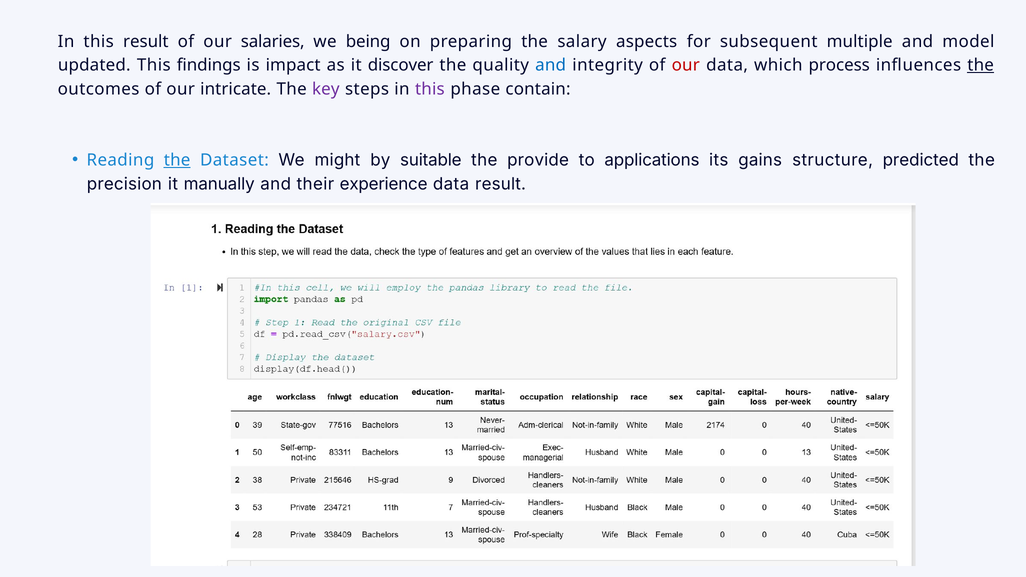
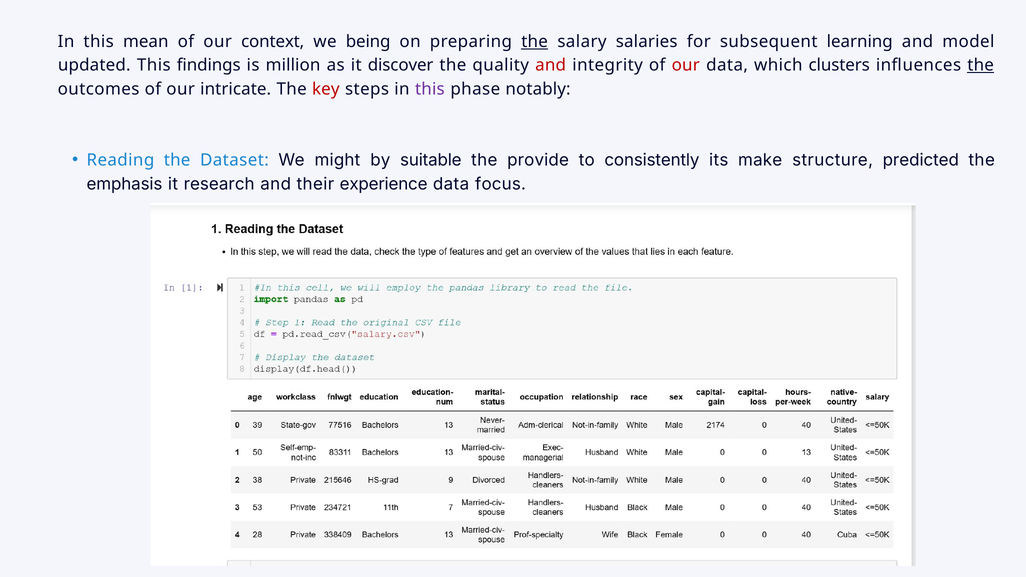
this result: result -> mean (146, 42)
salaries: salaries -> context (273, 42)
the underline: none -> present (535, 42)
aspects: aspects -> salaries (647, 42)
multiple: multiple -> learning (860, 42)
impact: impact -> million (293, 65)
and colour: blue -> red (551, 65)
process: process -> clusters (839, 65)
key colour: purple -> red (326, 89)
contain: contain -> notably (538, 89)
the underline: present -> none (177, 160)
applications: applications -> consistently (652, 160)
gains: gains -> make (760, 160)
precision: precision -> emphasis (124, 184)
manually: manually -> research (219, 184)
data result: result -> focus (500, 184)
